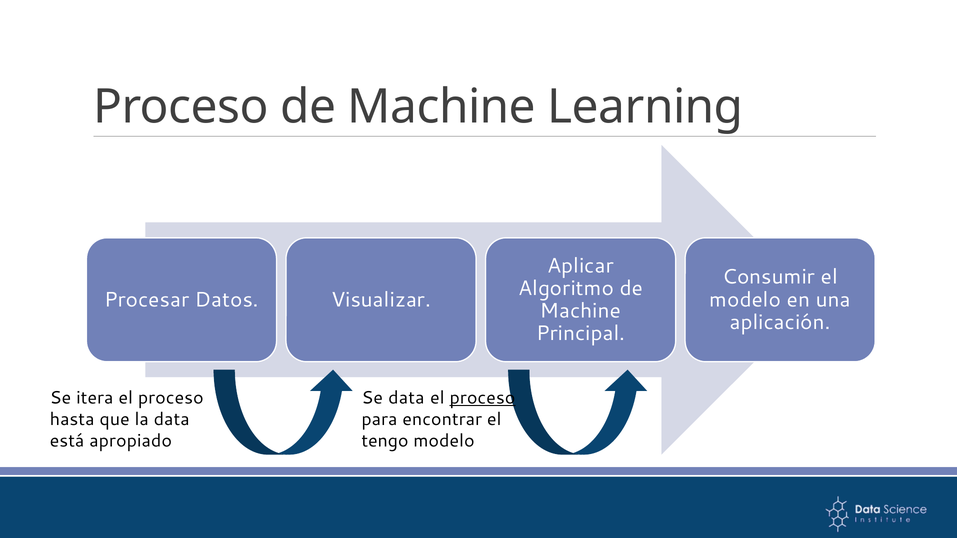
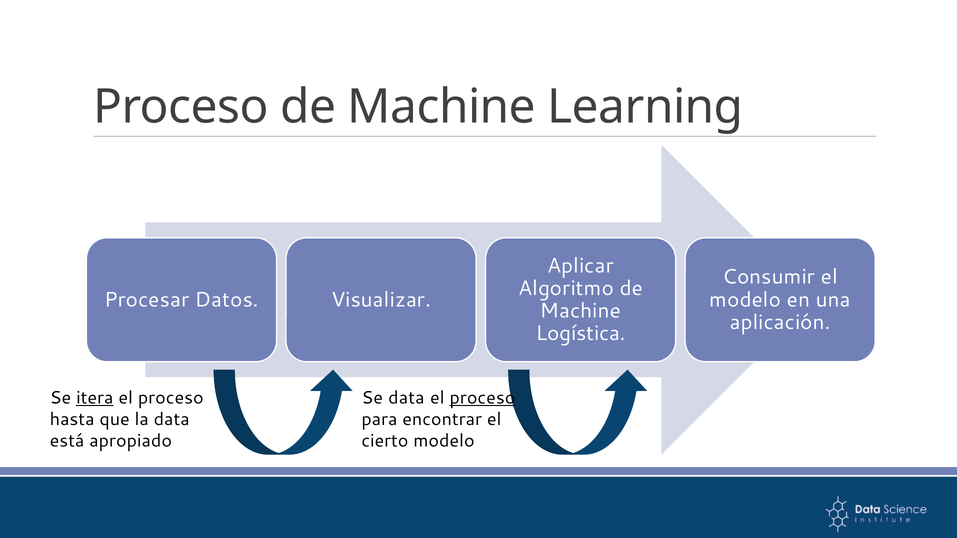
Principal: Principal -> Logística (581, 334)
itera underline: none -> present (95, 398)
tengo: tengo -> cierto (385, 441)
